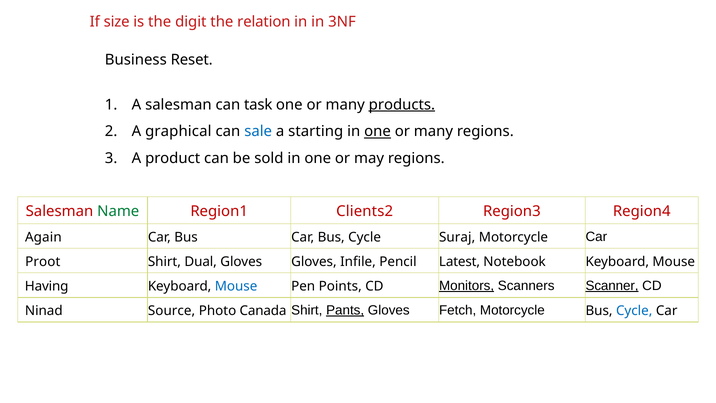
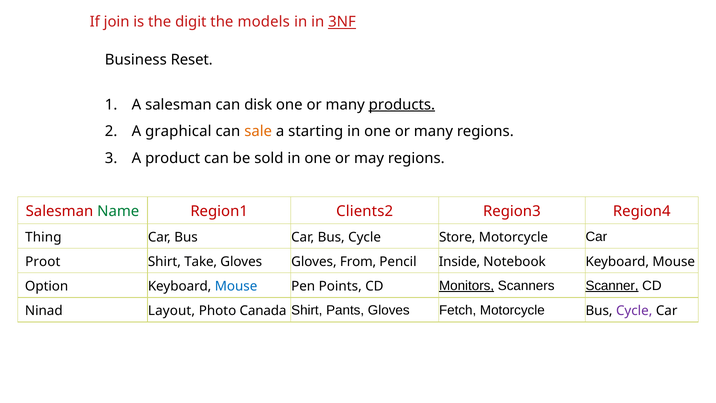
size: size -> join (117, 22)
relation: relation -> models (264, 22)
3NF underline: none -> present (342, 22)
task: task -> disk (258, 105)
sale colour: blue -> orange (258, 131)
one underline: present -> none (378, 131)
Again: Again -> Thing (43, 237)
Suraj: Suraj -> Store (457, 237)
Dual: Dual -> Take (201, 261)
Infile: Infile -> From (358, 261)
Latest: Latest -> Inside (460, 261)
Having: Having -> Option (47, 286)
Source: Source -> Layout (172, 311)
Pants underline: present -> none (345, 310)
Cycle colour: blue -> purple (634, 311)
